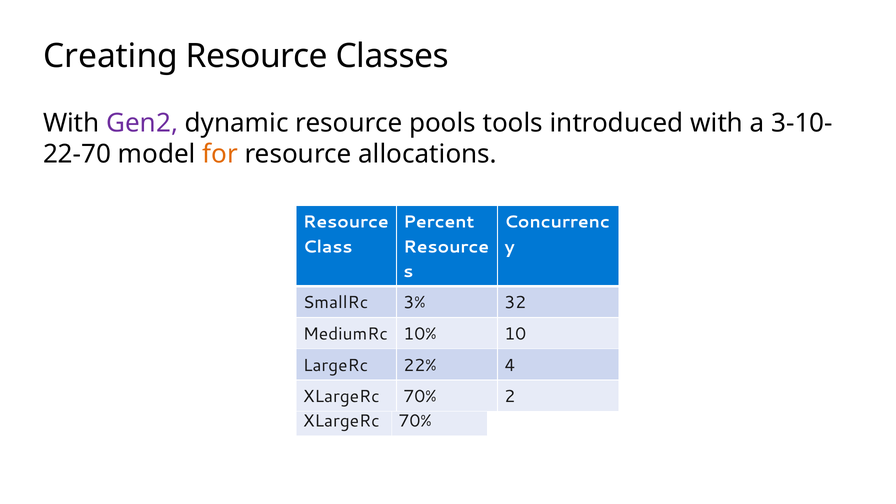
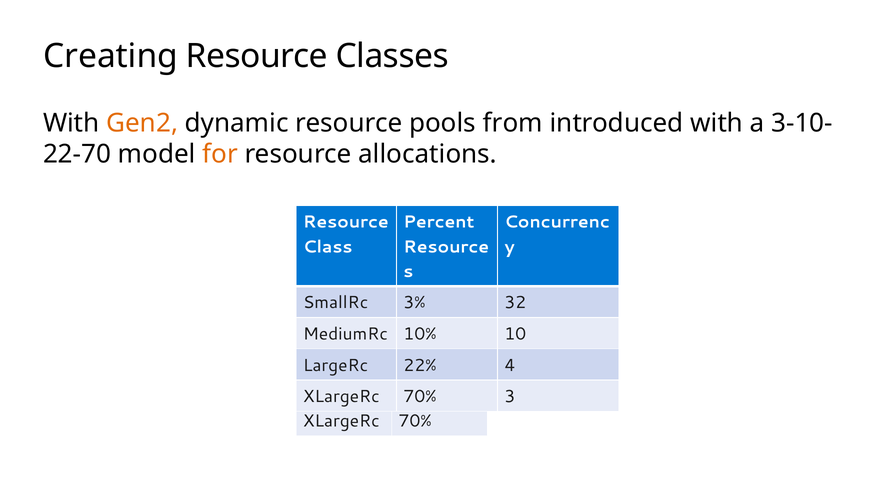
Gen2 colour: purple -> orange (142, 123)
tools: tools -> from (513, 123)
2: 2 -> 3 (510, 397)
